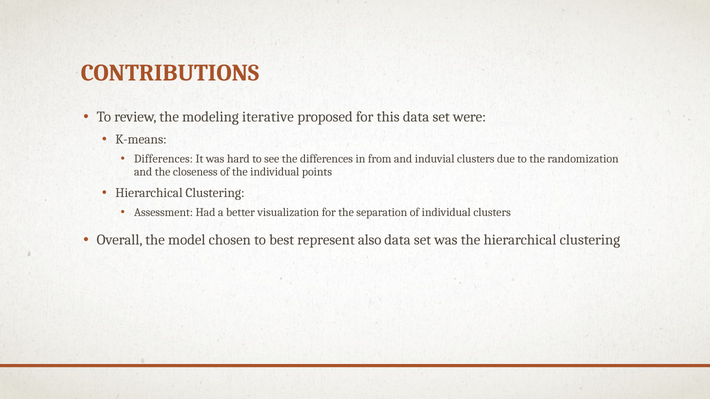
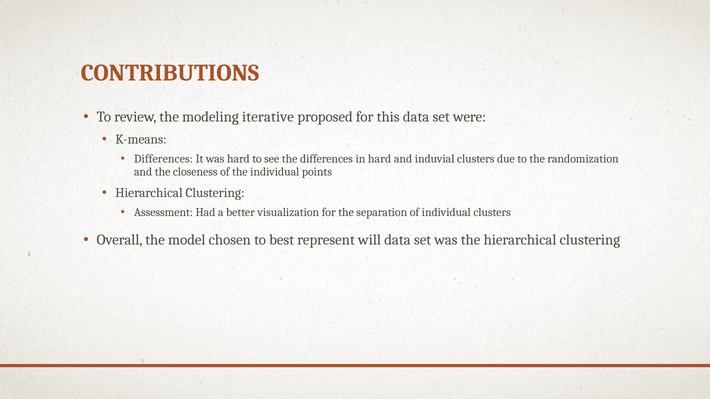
in from: from -> hard (380, 159)
also: also -> will (370, 240)
